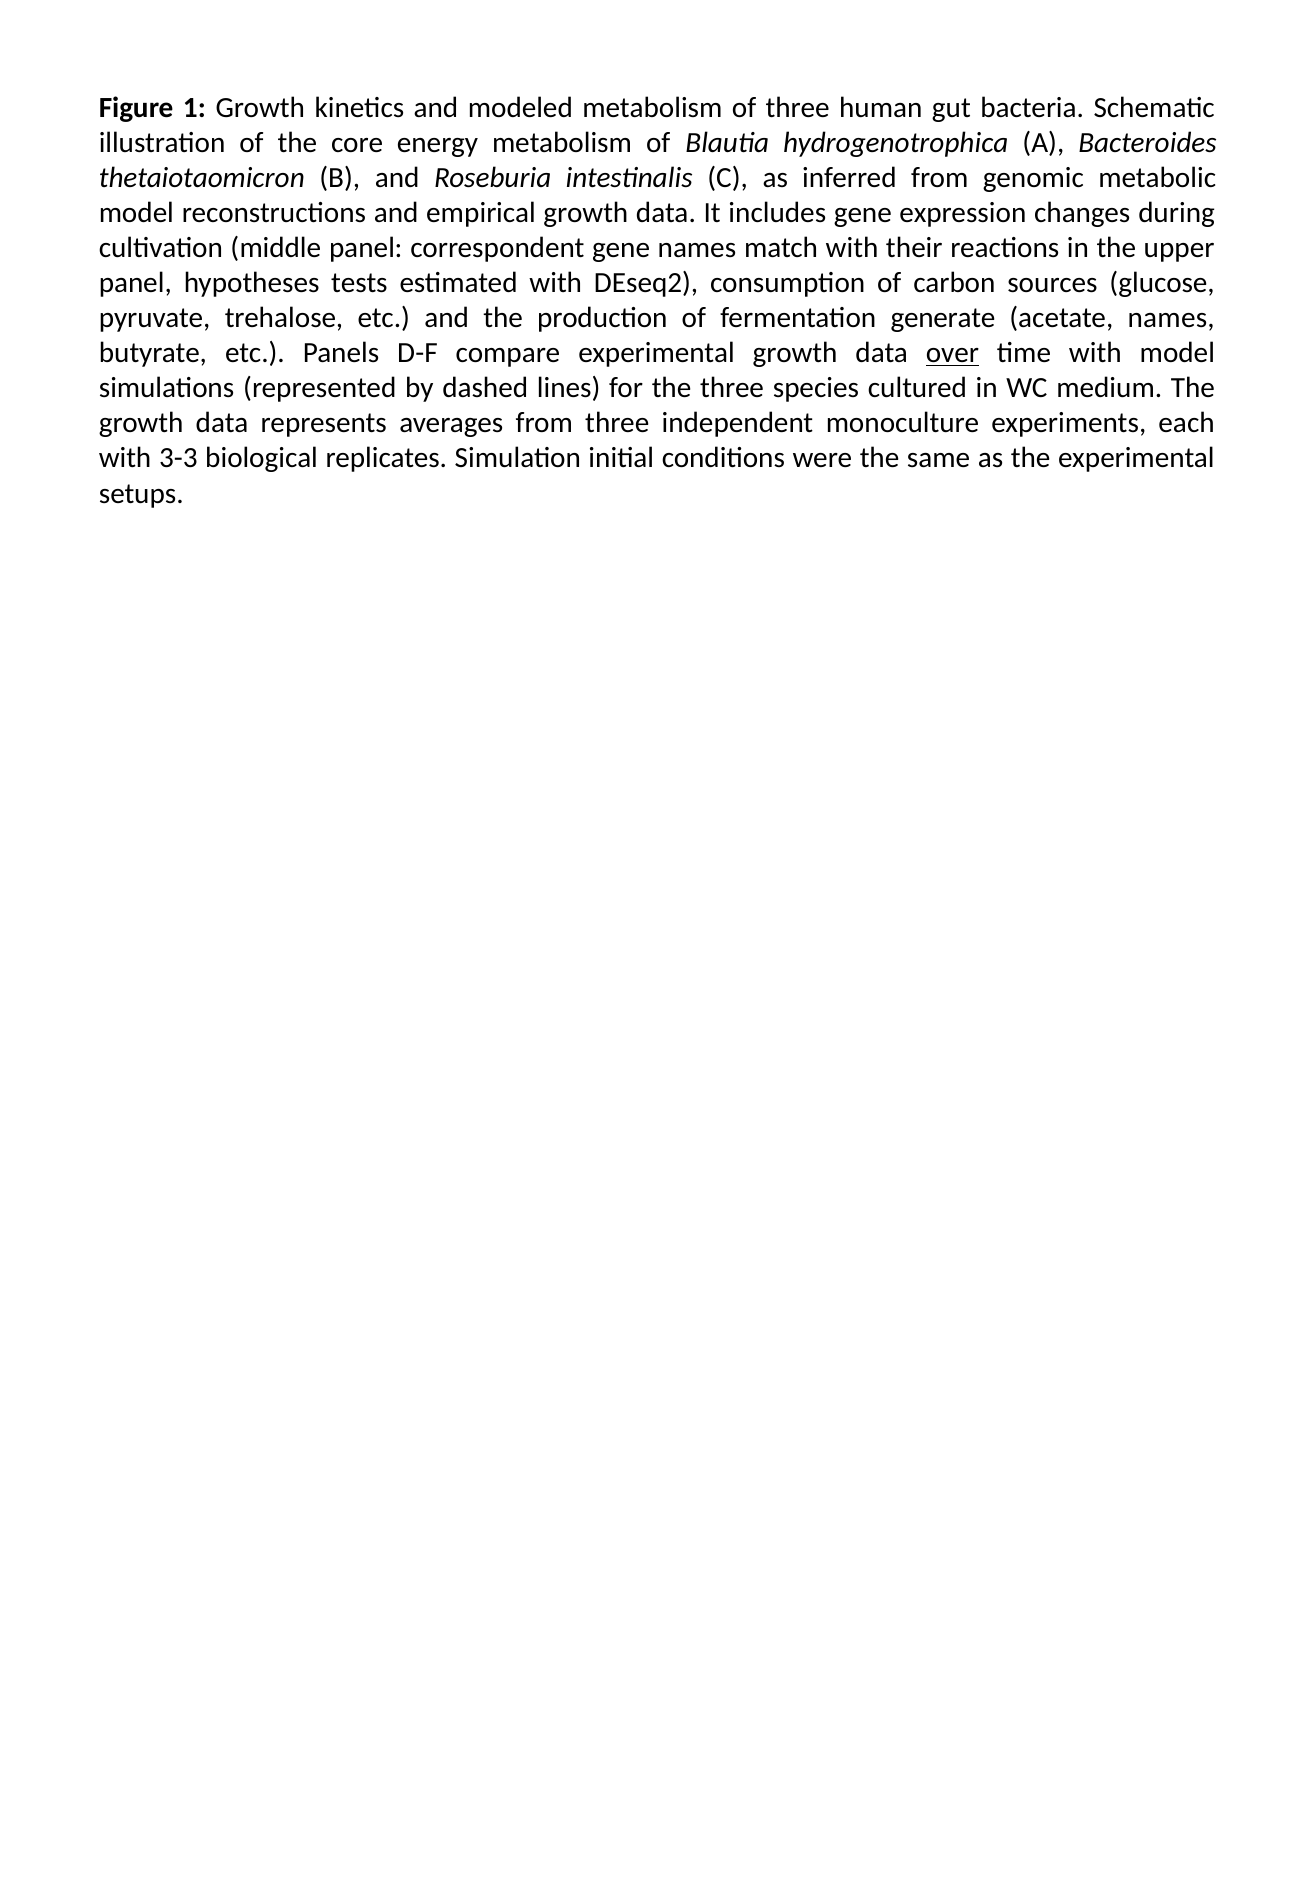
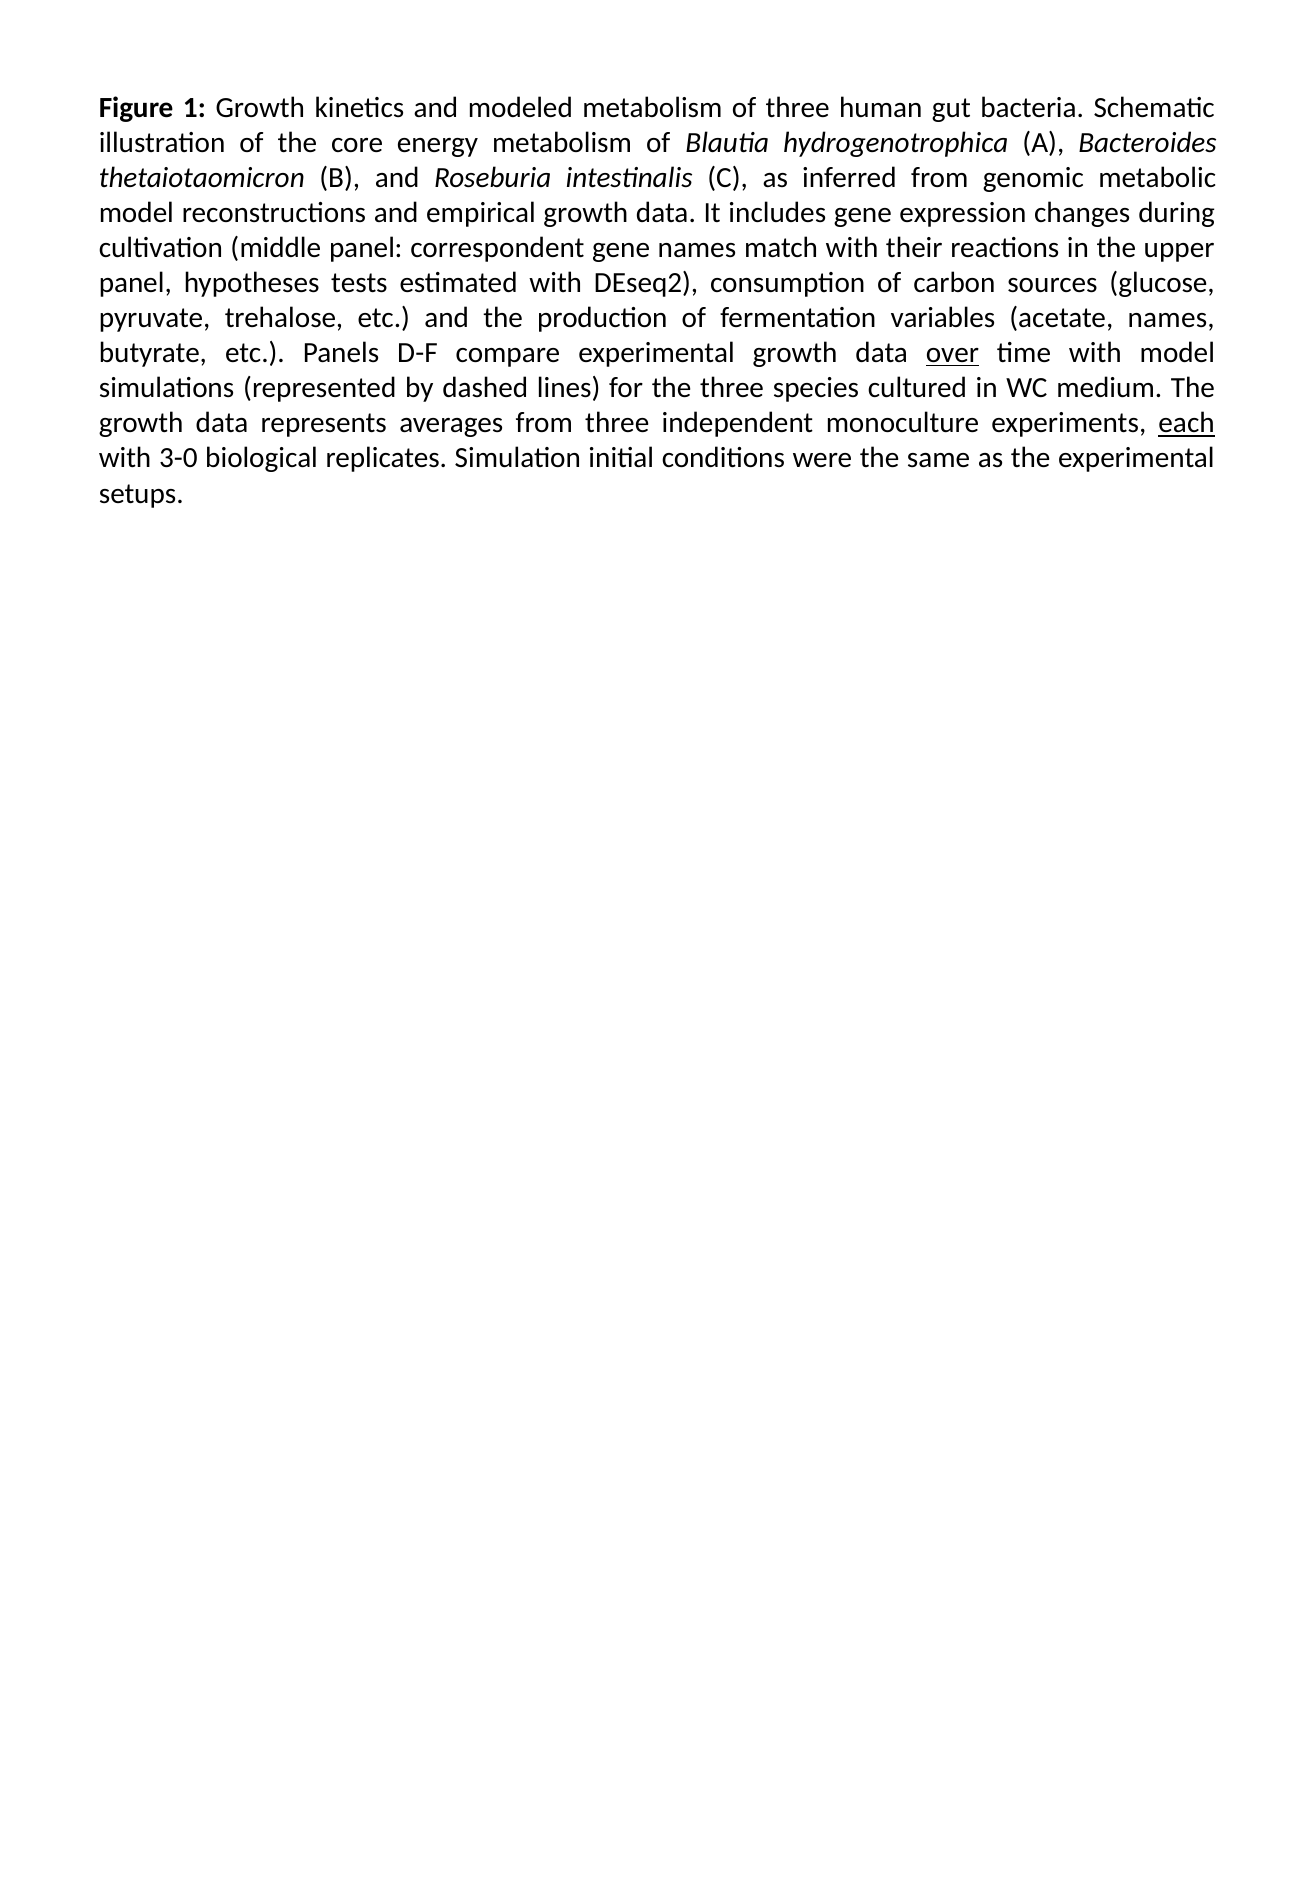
generate: generate -> variables (943, 318)
each underline: none -> present (1187, 423)
3-3: 3-3 -> 3-0 (178, 458)
